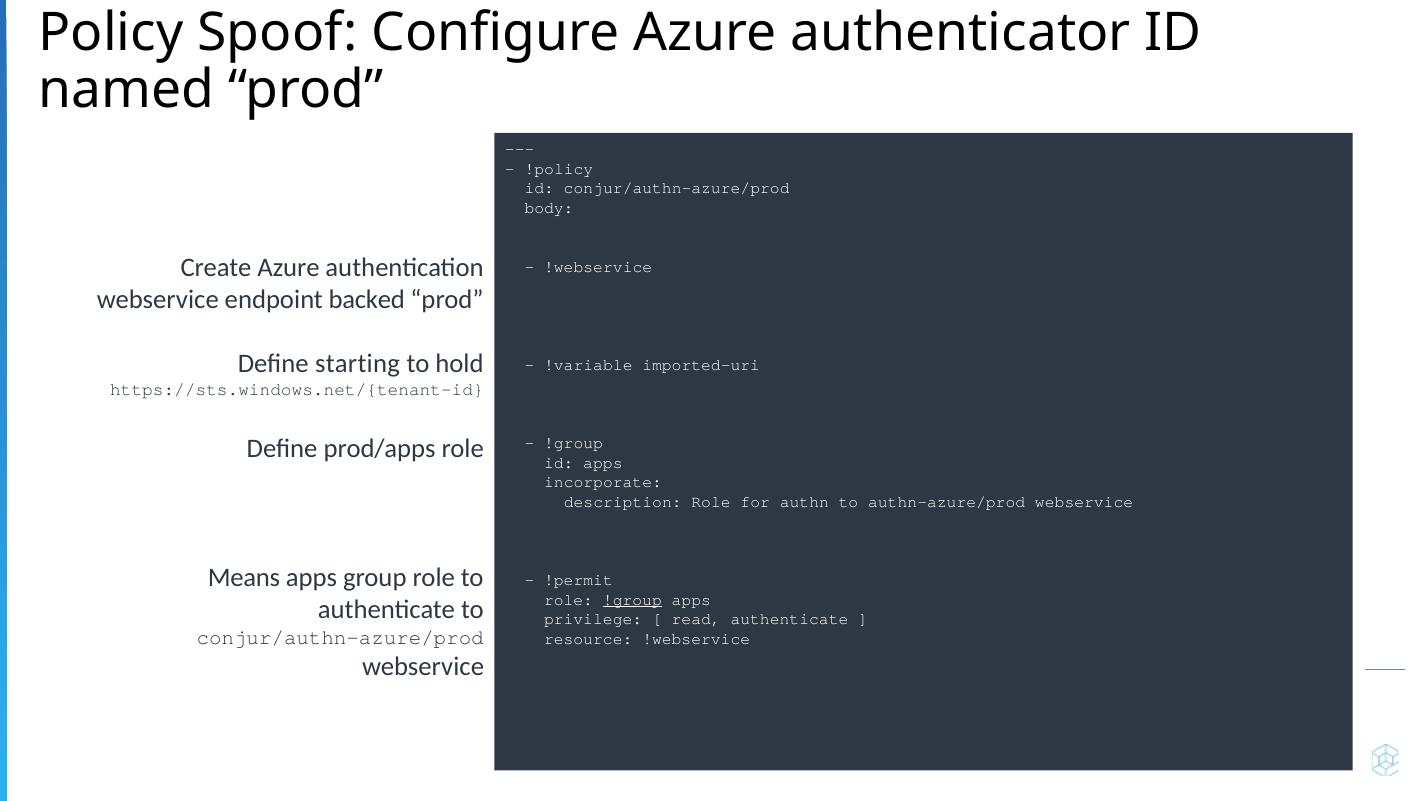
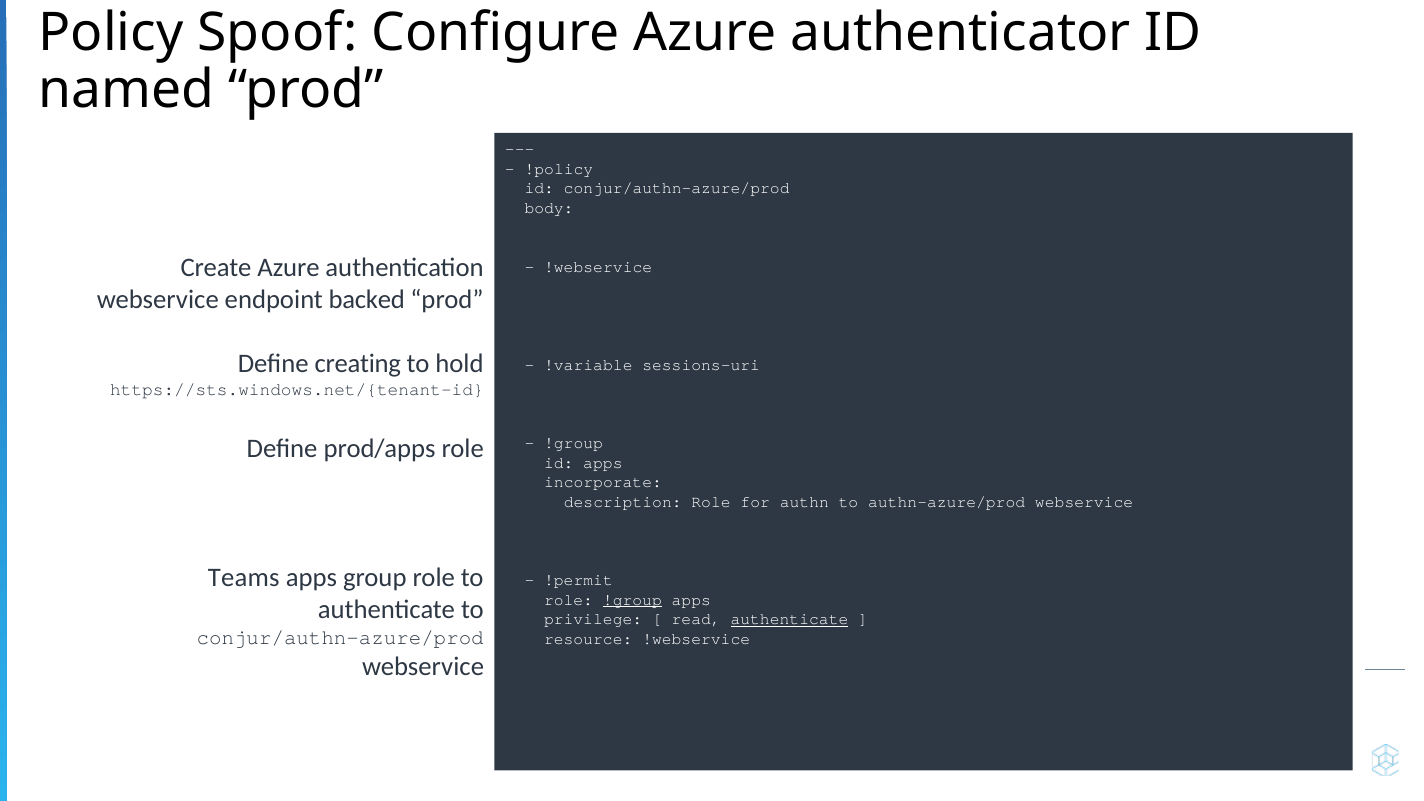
starting: starting -> creating (358, 364)
imported-uri: imported-uri -> sessions-uri (701, 365)
Means: Means -> Teams (244, 577)
authenticate underline: none -> present (789, 619)
